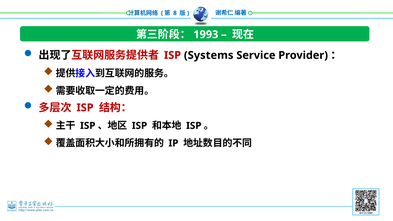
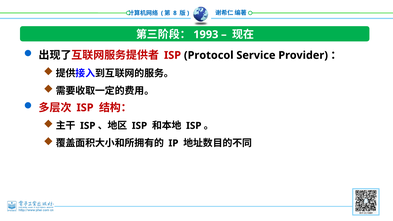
Systems: Systems -> Protocol (209, 55)
